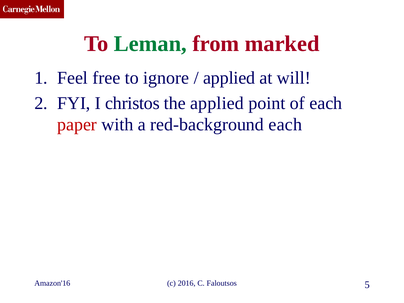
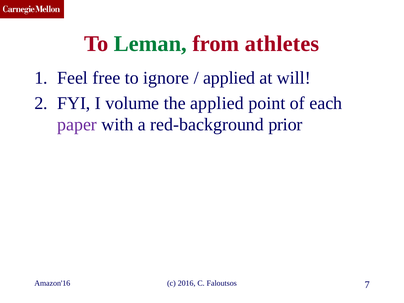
marked: marked -> athletes (282, 44)
christos: christos -> volume (132, 103)
paper colour: red -> purple (77, 125)
red-background each: each -> prior (285, 125)
5: 5 -> 7 (367, 285)
